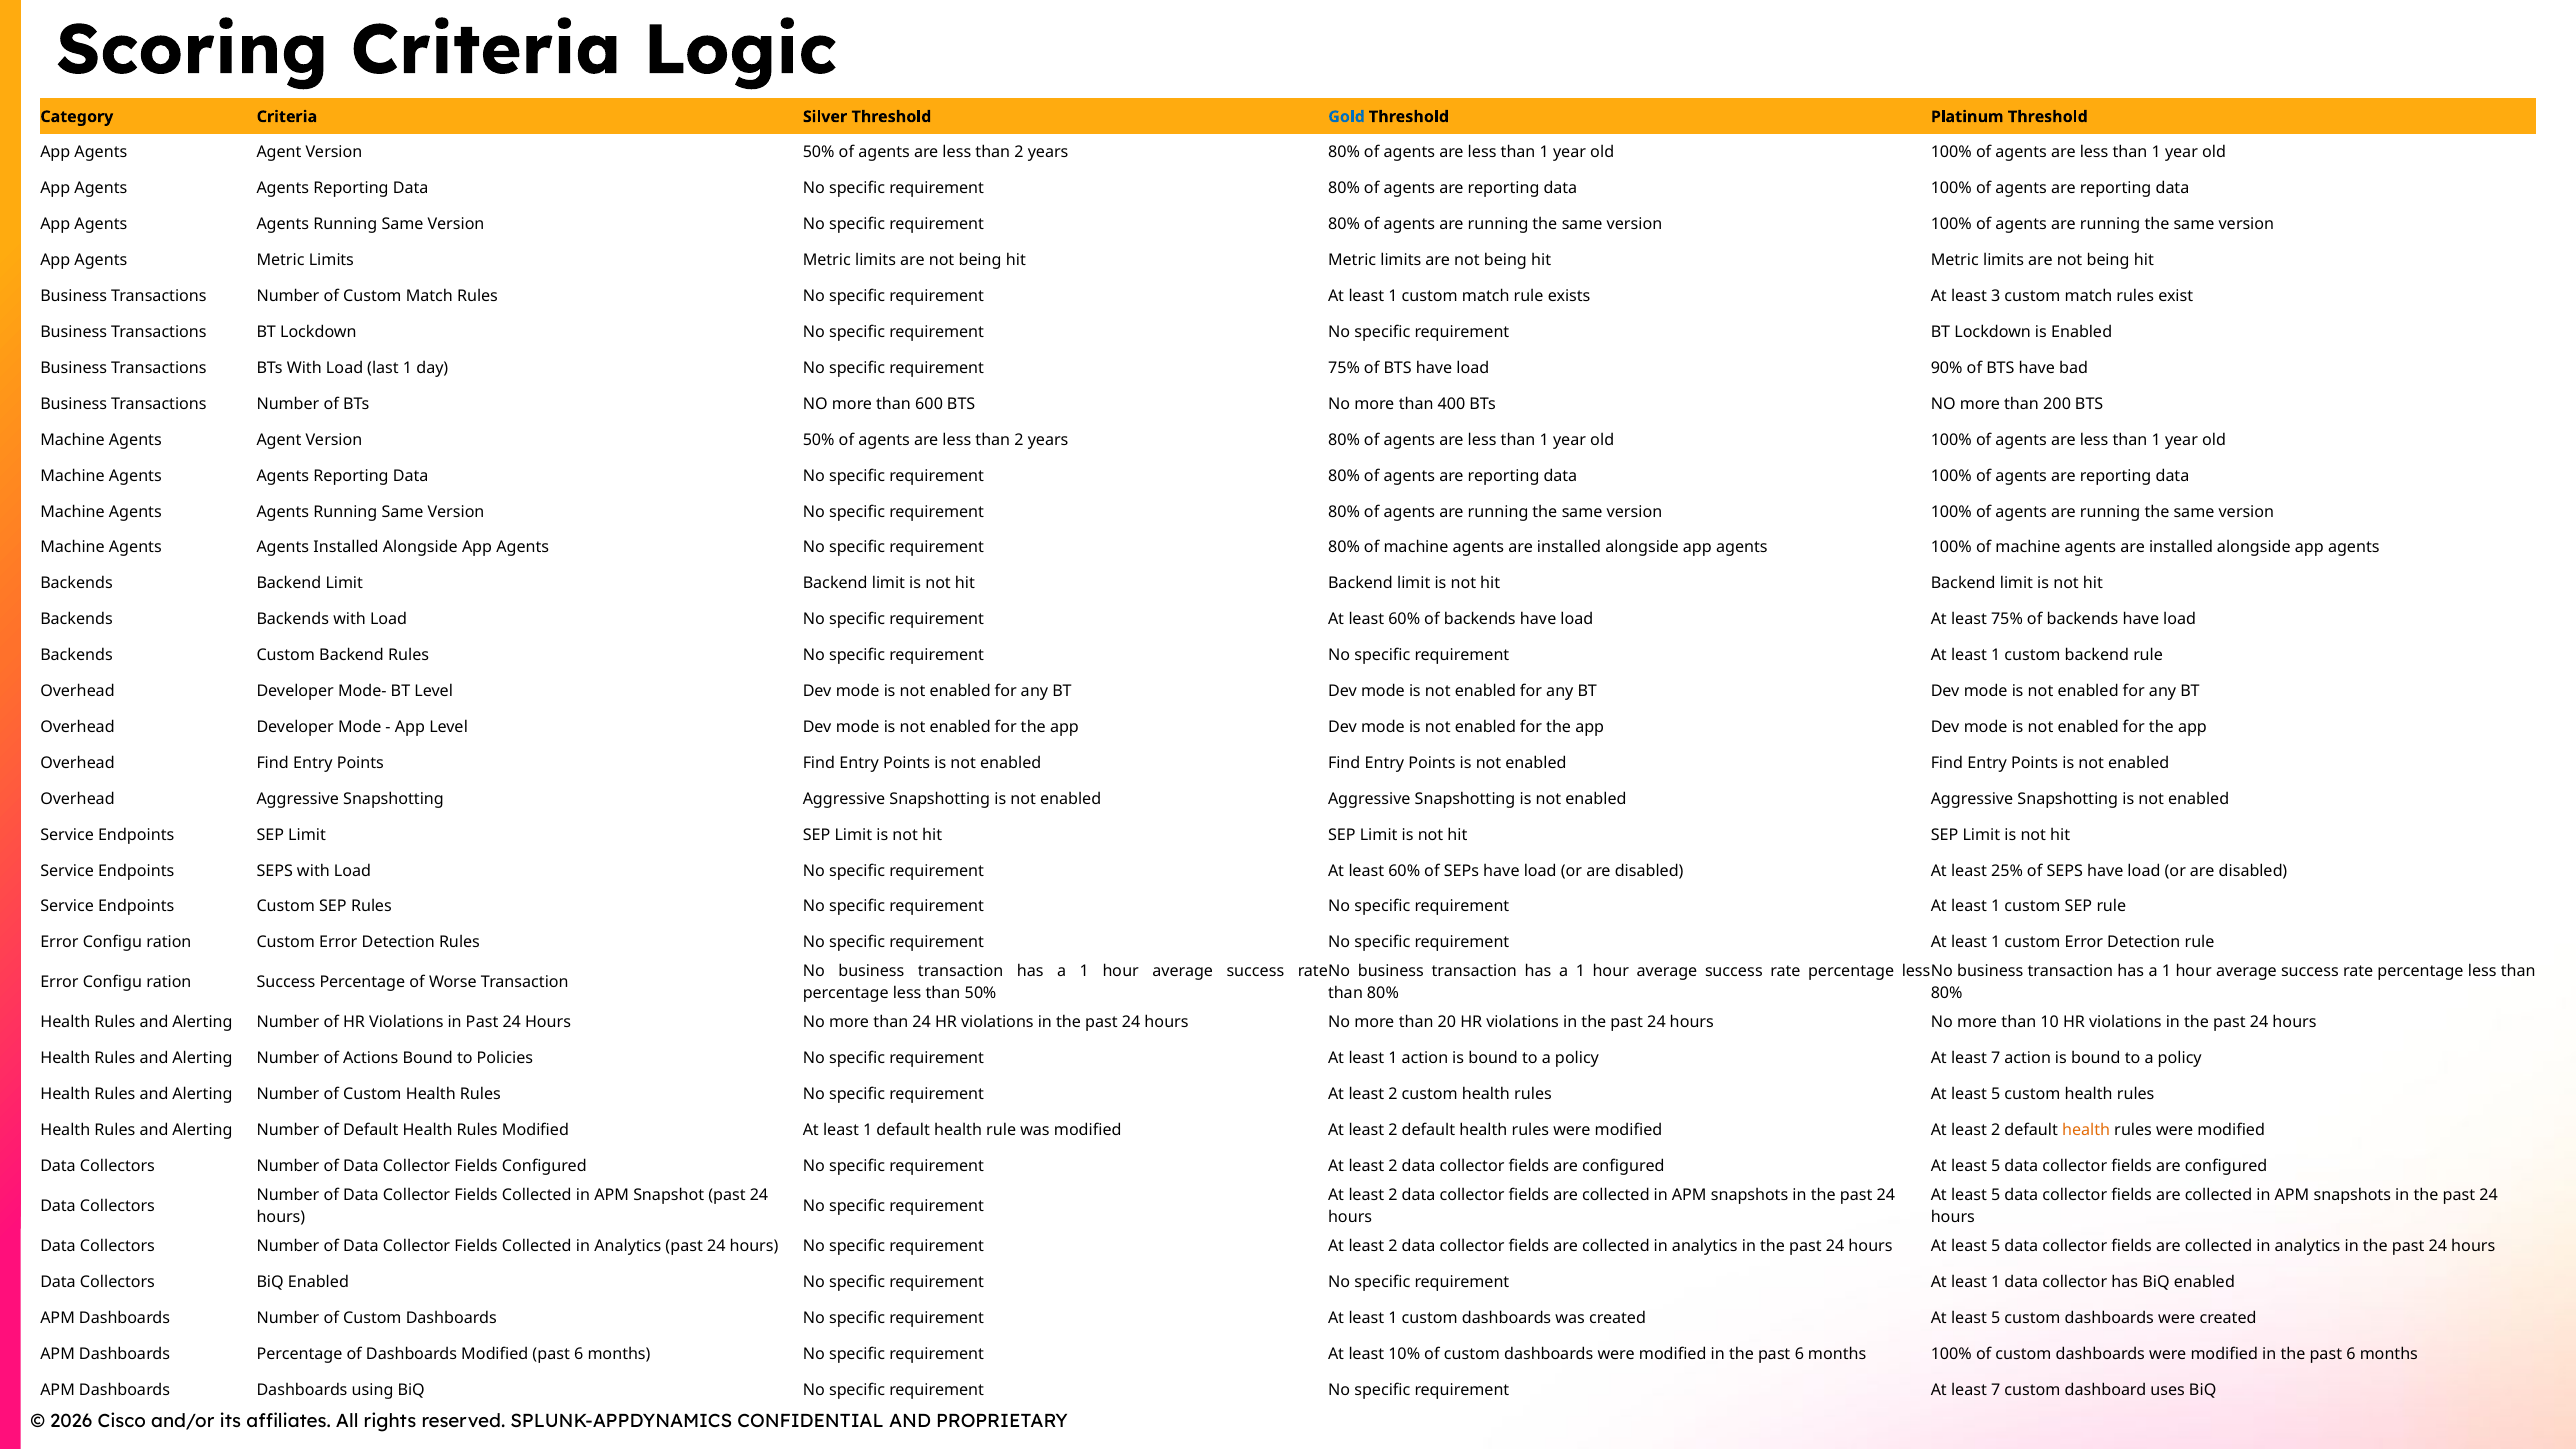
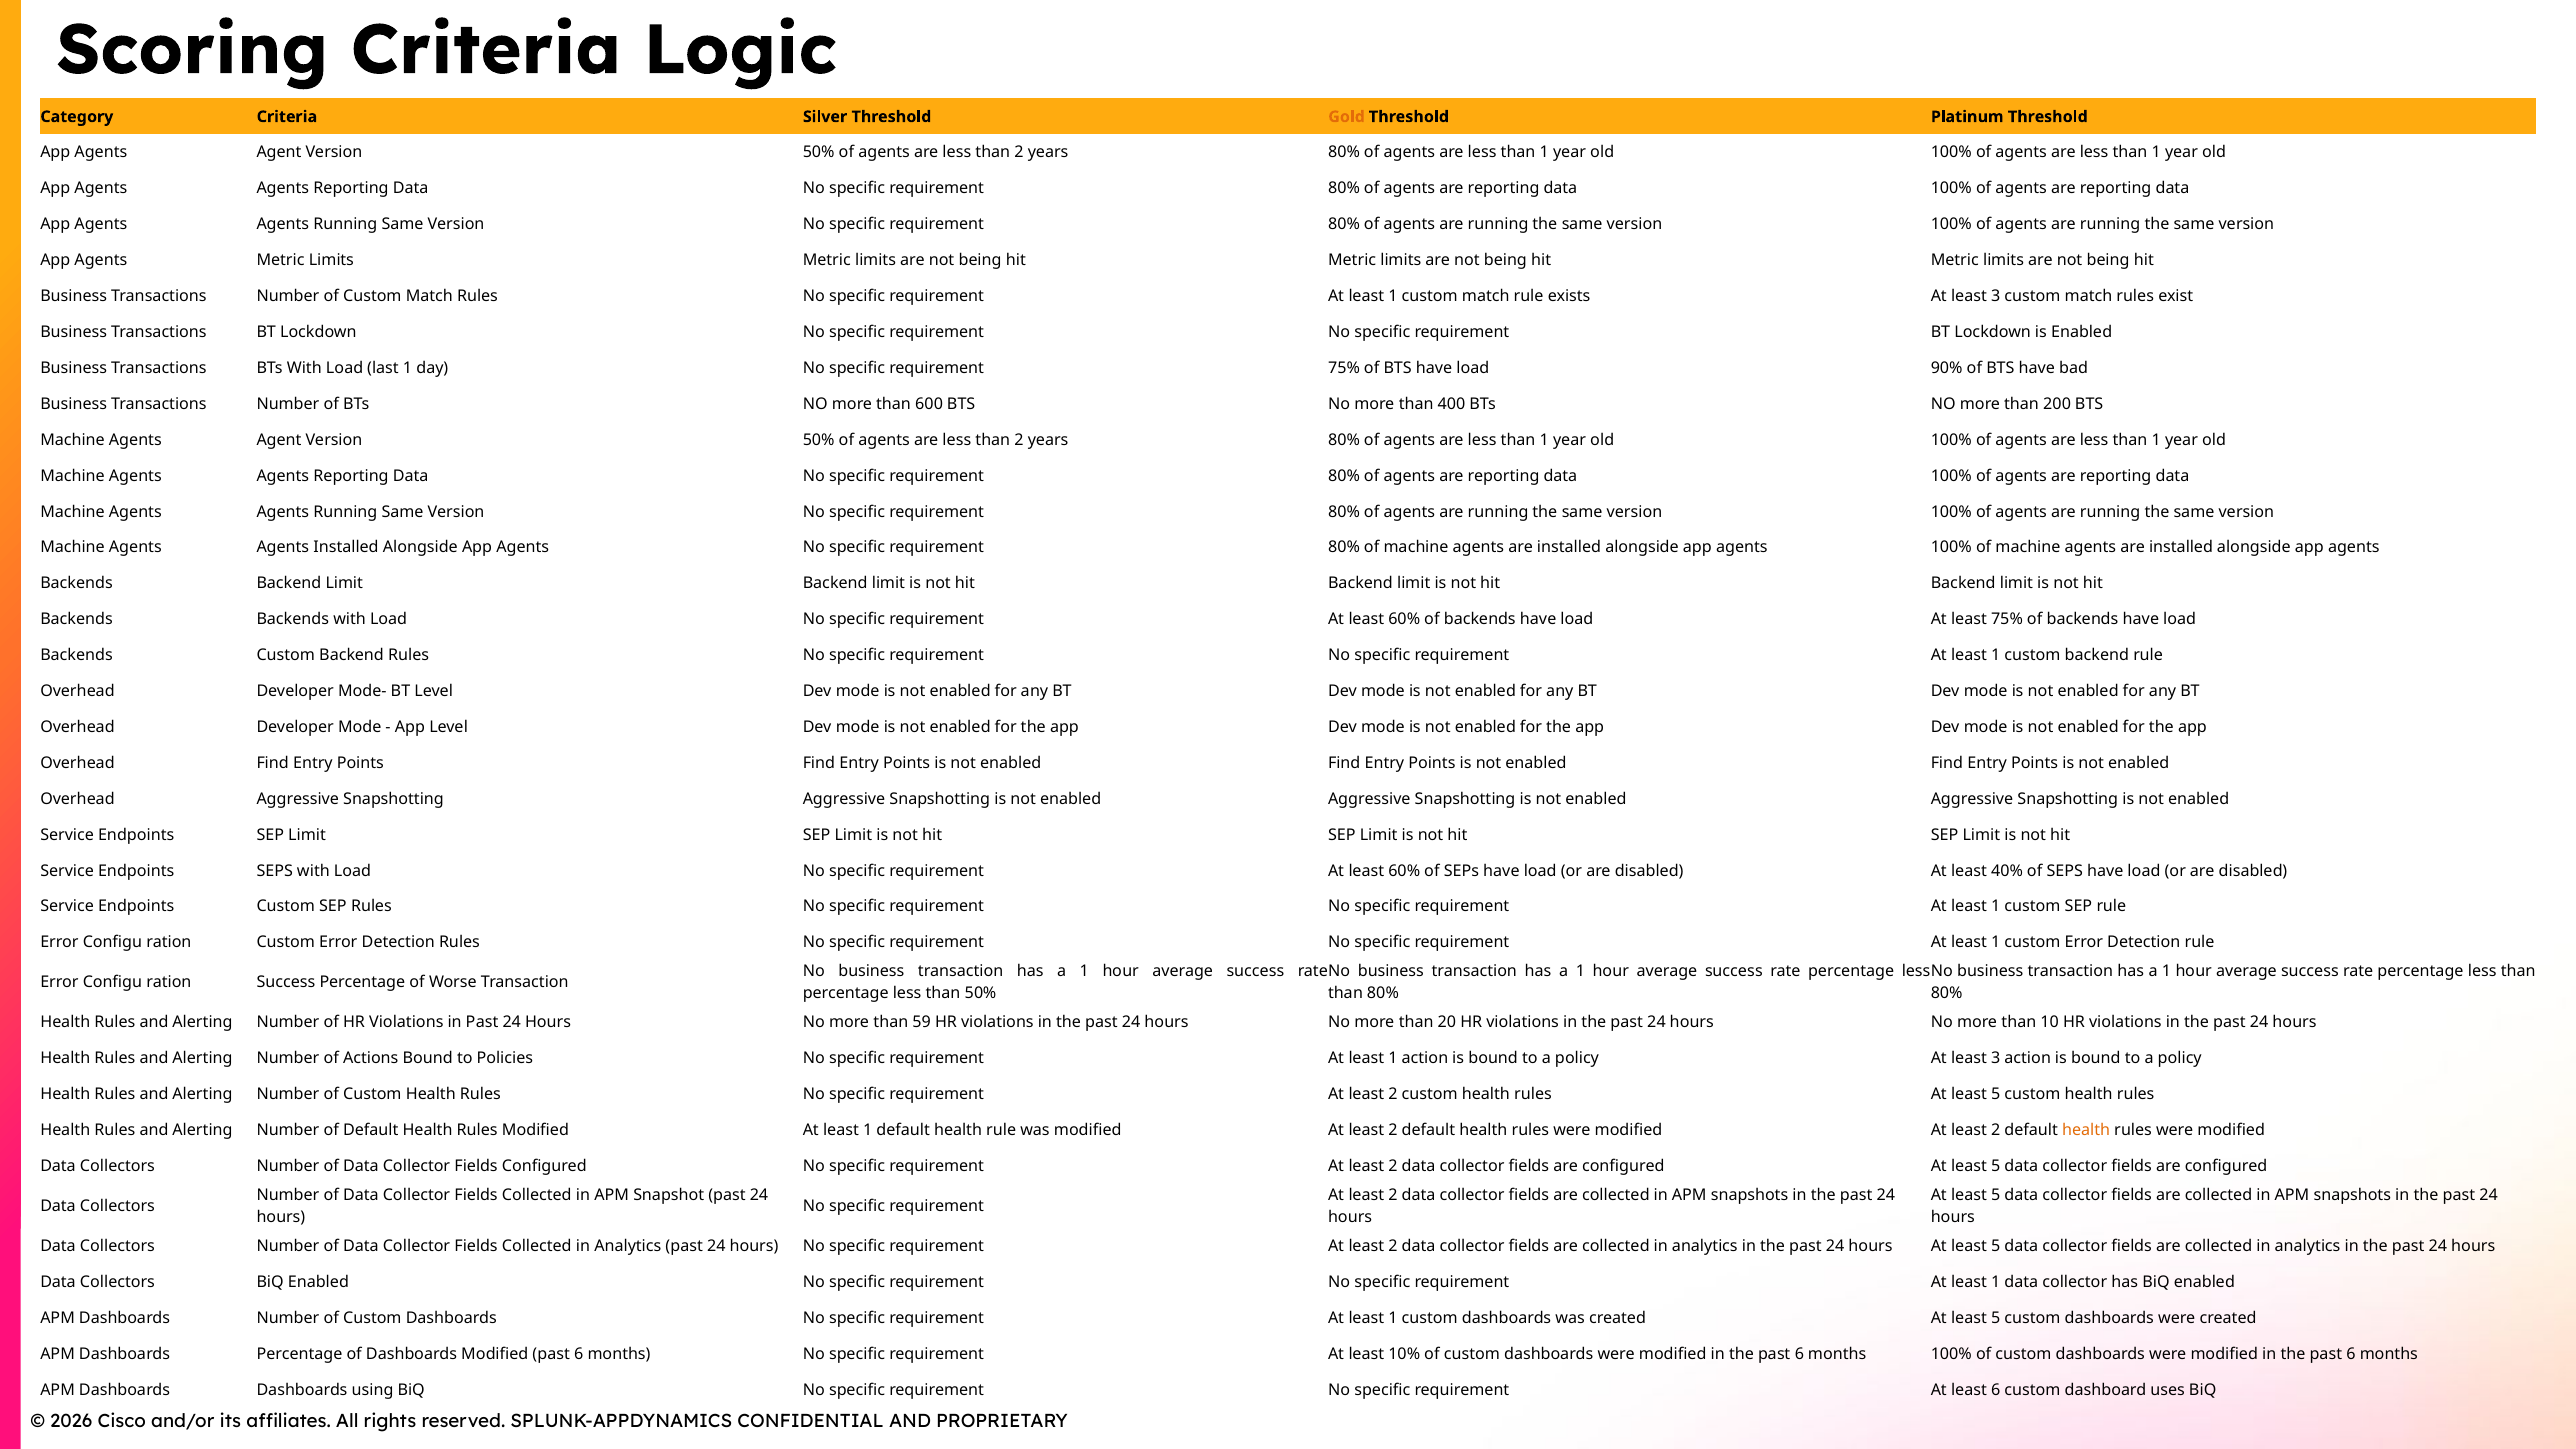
Gold colour: blue -> orange (1347, 117)
25%: 25% -> 40% (2007, 871)
than 24: 24 -> 59 (922, 1023)
policy At least 7: 7 -> 3 (1996, 1059)
requirement At least 7: 7 -> 6 (1996, 1390)
